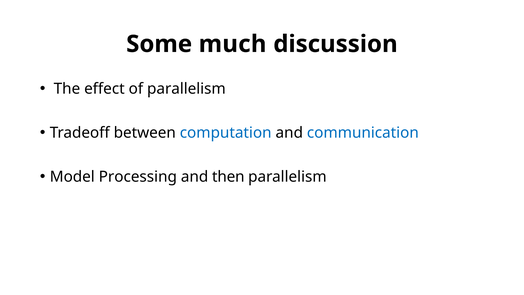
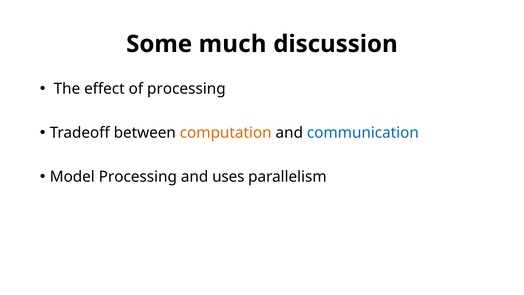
of parallelism: parallelism -> processing (186, 89)
computation colour: blue -> orange (226, 133)
then: then -> uses (228, 176)
